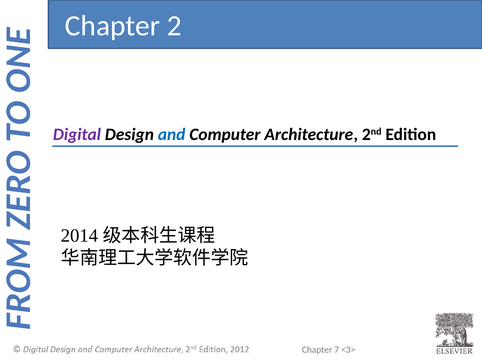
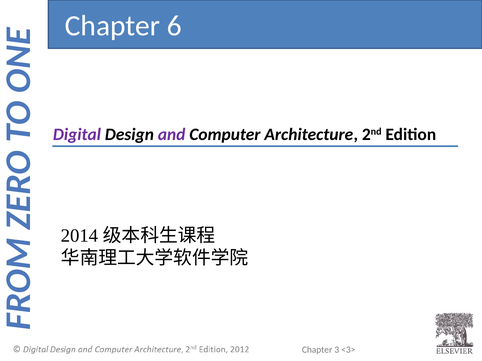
2: 2 -> 6 (174, 26)
and colour: blue -> purple (172, 135)
7: 7 -> 3 (337, 350)
